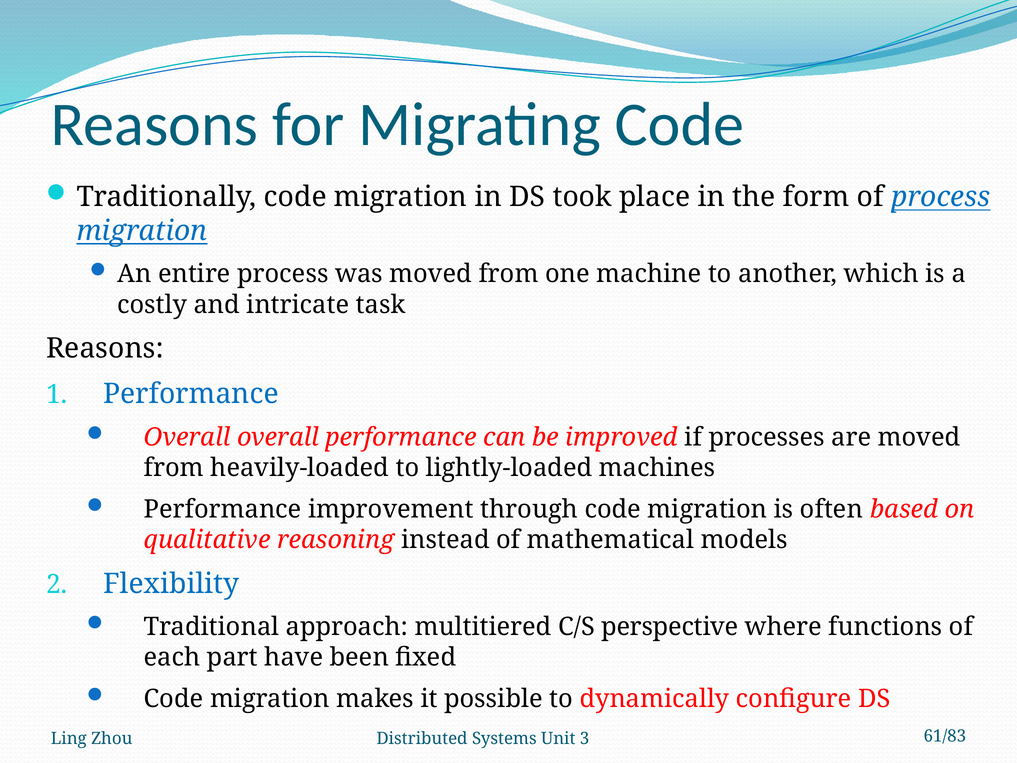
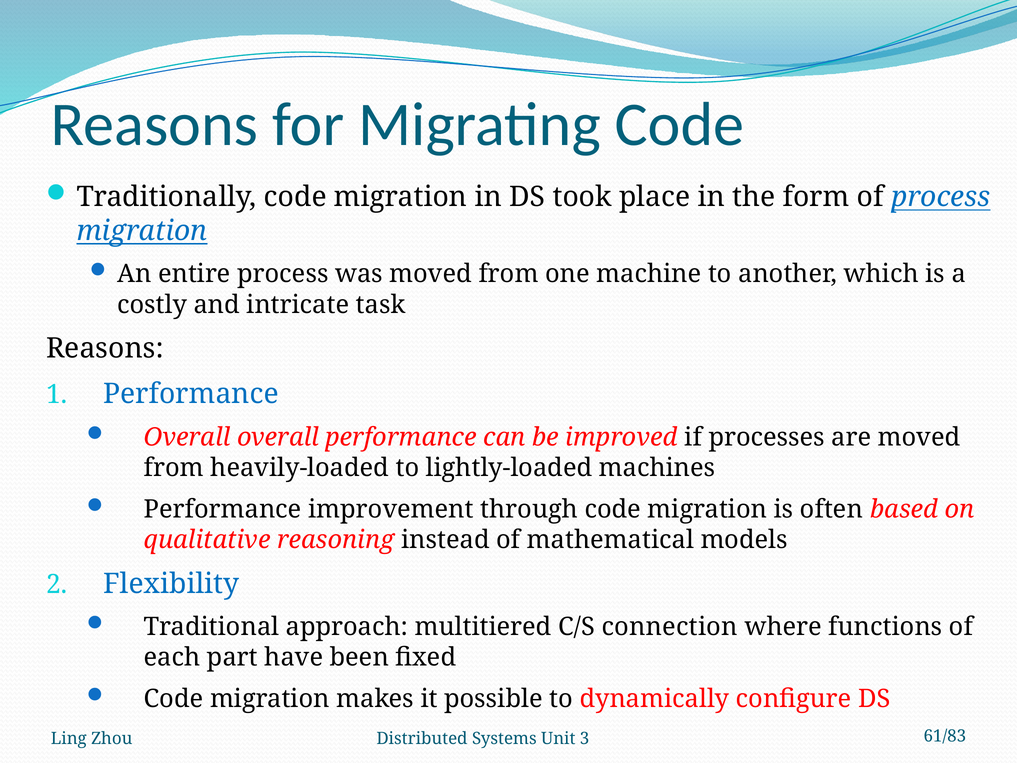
perspective: perspective -> connection (670, 627)
